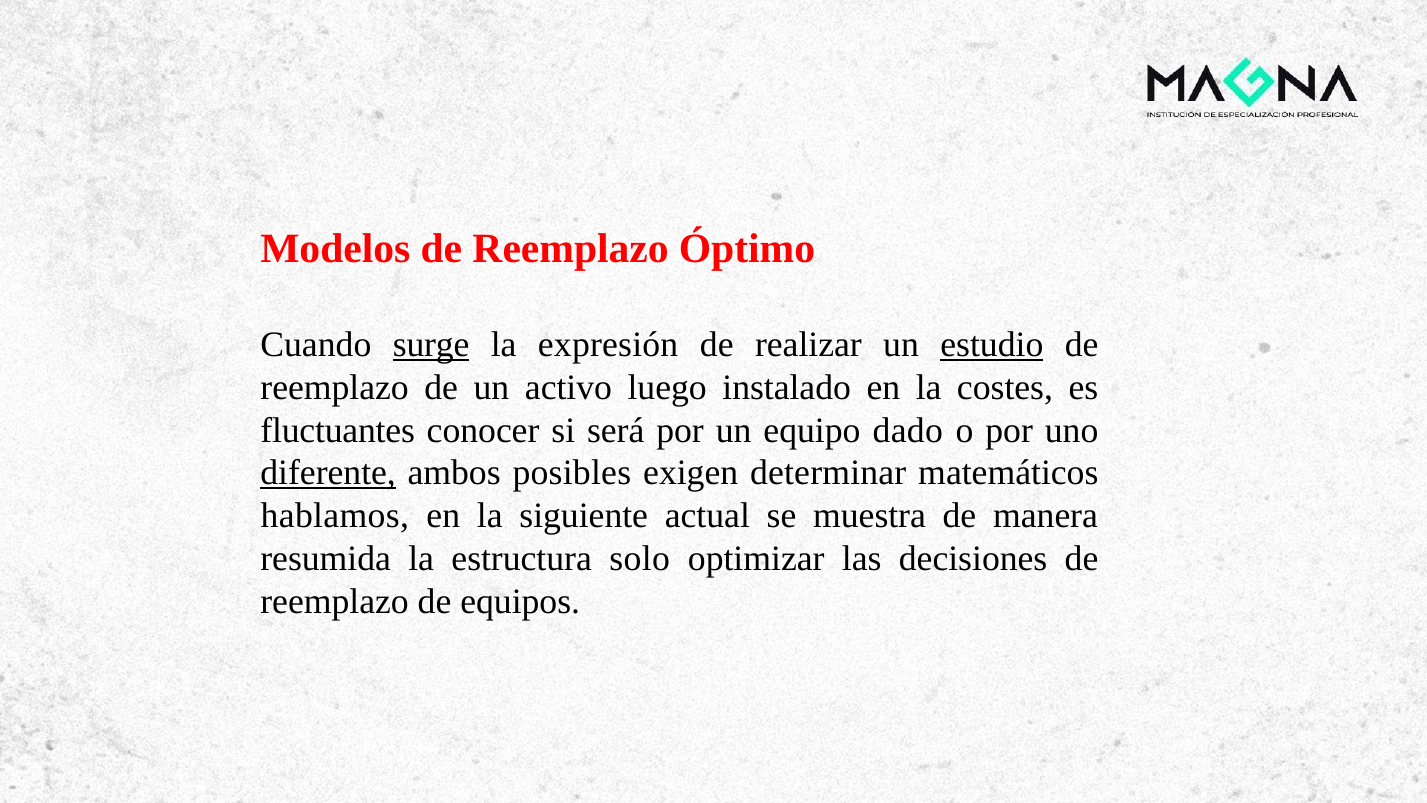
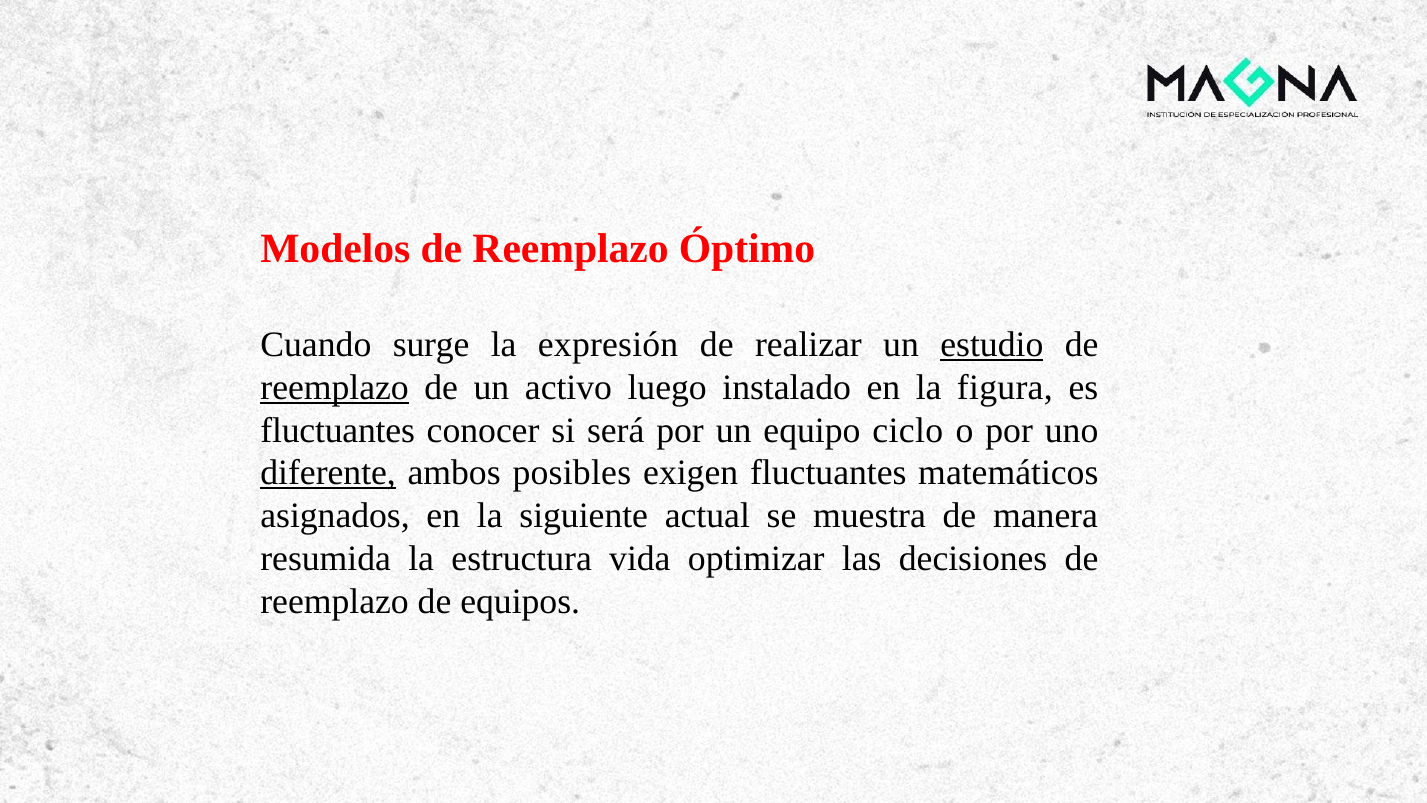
surge underline: present -> none (431, 344)
reemplazo underline: none -> present (335, 387)
costes: costes -> figura (1005, 387)
dado: dado -> ciclo (908, 430)
exigen determinar: determinar -> fluctuantes (828, 473)
hablamos: hablamos -> asignados (335, 516)
solo: solo -> vida (640, 558)
